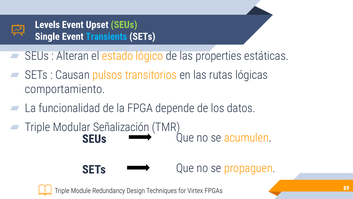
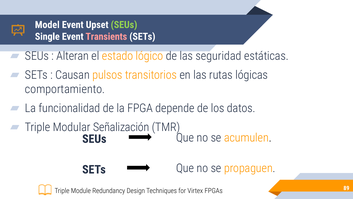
Levels: Levels -> Model (47, 25)
Transients colour: light blue -> pink (106, 36)
properties: properties -> seguridad (218, 56)
